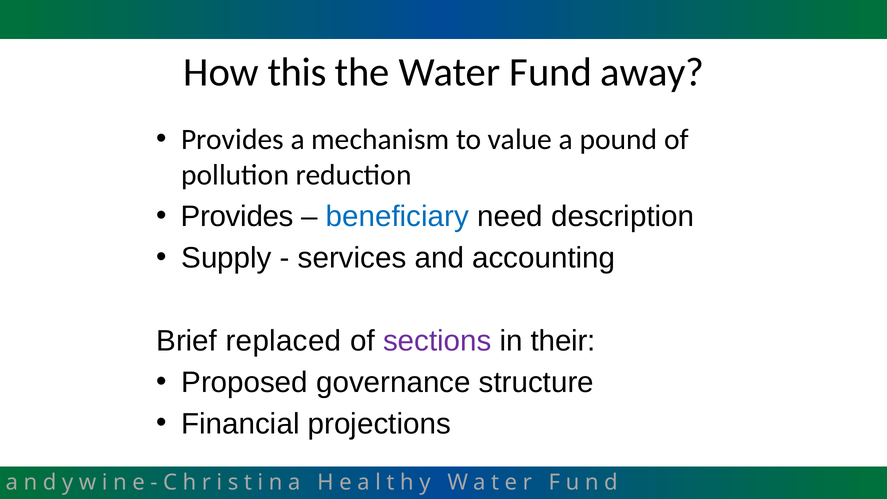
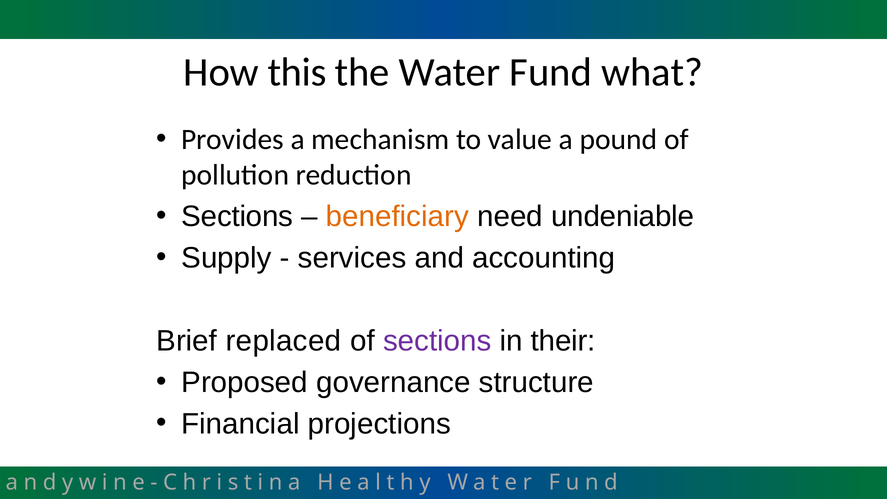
away: away -> what (652, 72)
Provides: Provides -> Sections (237, 217)
beneficiary colour: blue -> orange (397, 217)
description: description -> undeniable (623, 217)
